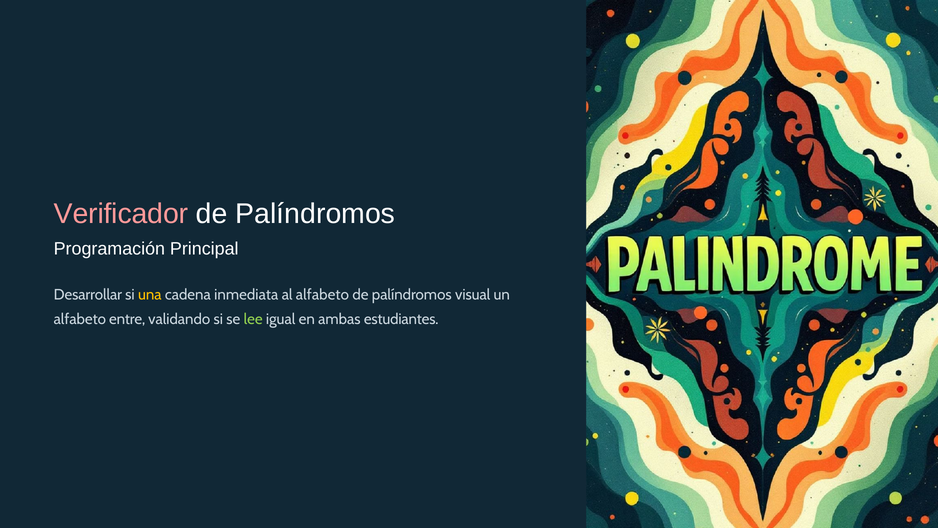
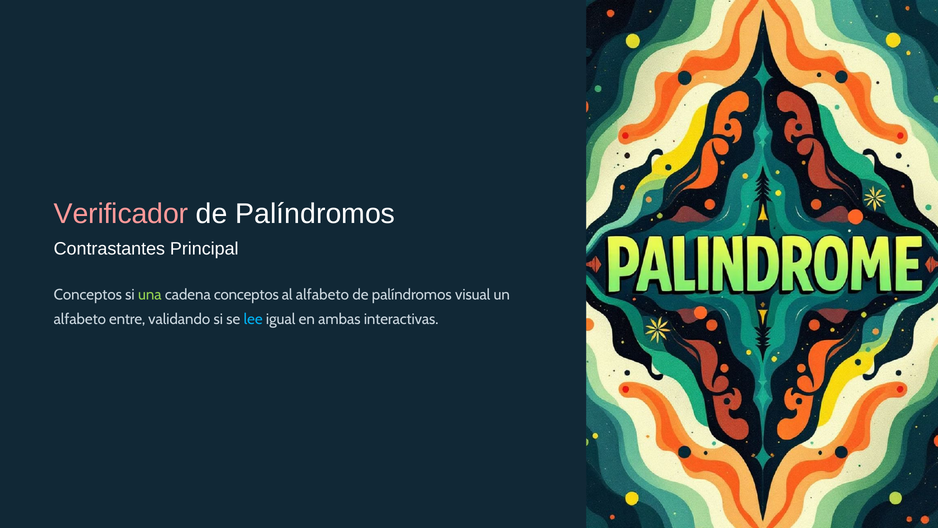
Programación: Programación -> Contrastantes (109, 249)
Desarrollar: Desarrollar -> Conceptos (88, 295)
una colour: yellow -> light green (150, 295)
cadena inmediata: inmediata -> conceptos (246, 295)
lee colour: light green -> light blue (253, 319)
estudiantes: estudiantes -> interactivas (401, 319)
